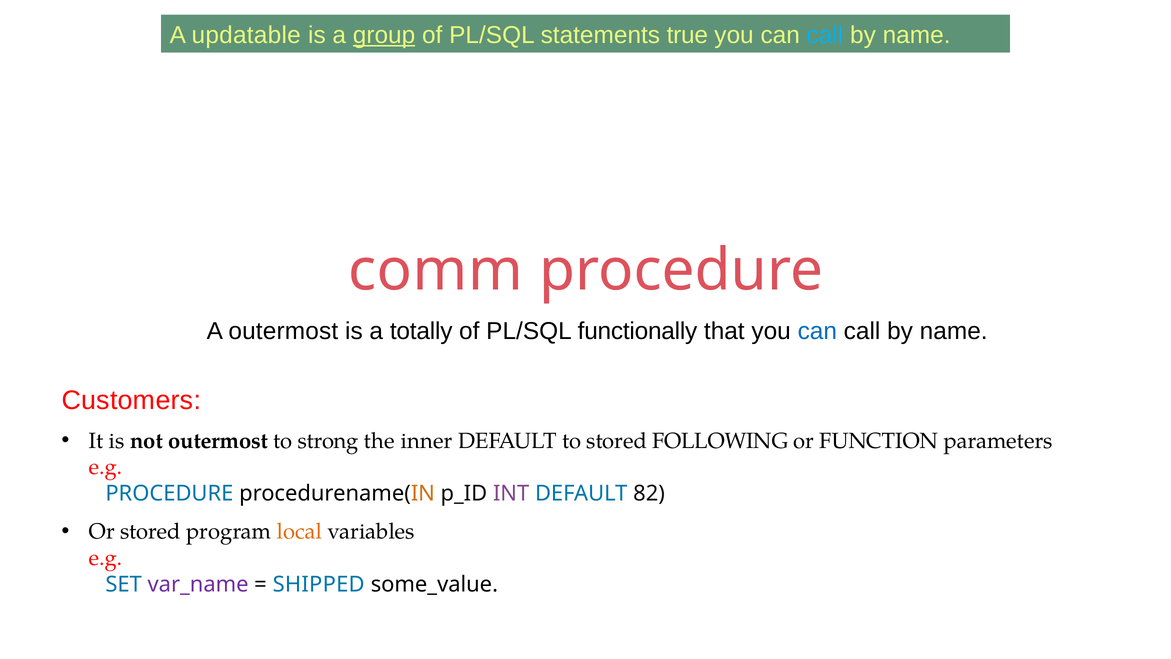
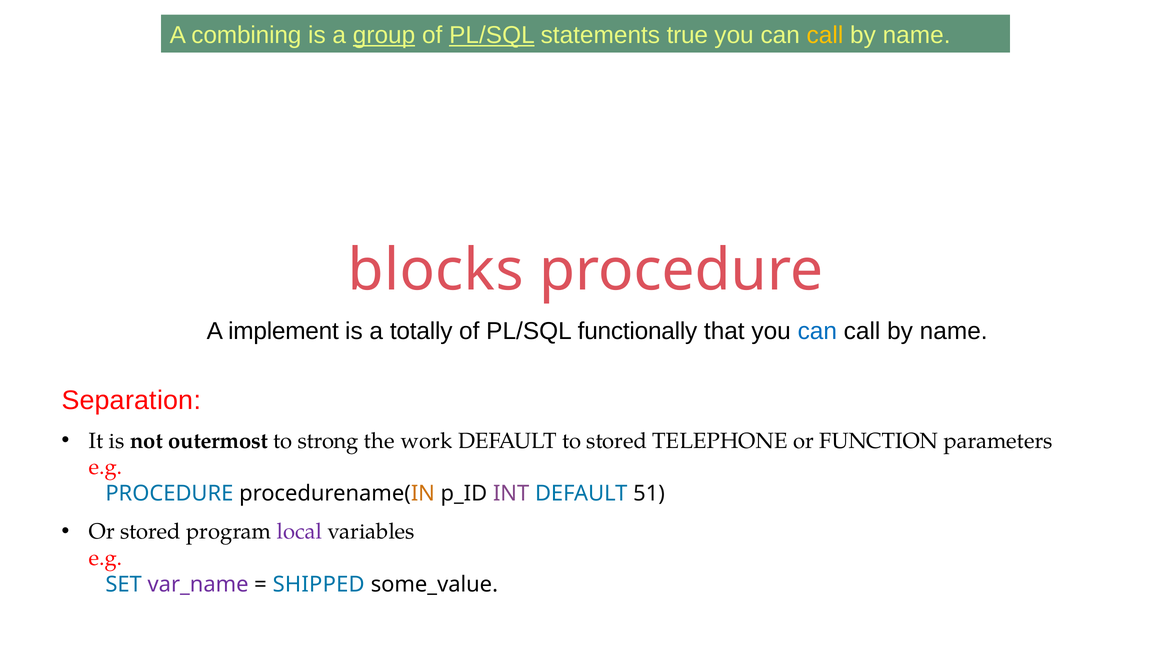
updatable: updatable -> combining (246, 35)
PL/SQL underline: none -> present (492, 35)
call colour: light blue -> yellow (825, 35)
comm: comm -> blocks (436, 270)
A outermost: outermost -> implement (283, 331)
Customers: Customers -> Separation (131, 400)
inner: inner -> work (426, 441)
FOLLOWING: FOLLOWING -> TELEPHONE (720, 441)
82: 82 -> 51 (649, 493)
local colour: orange -> purple (299, 531)
